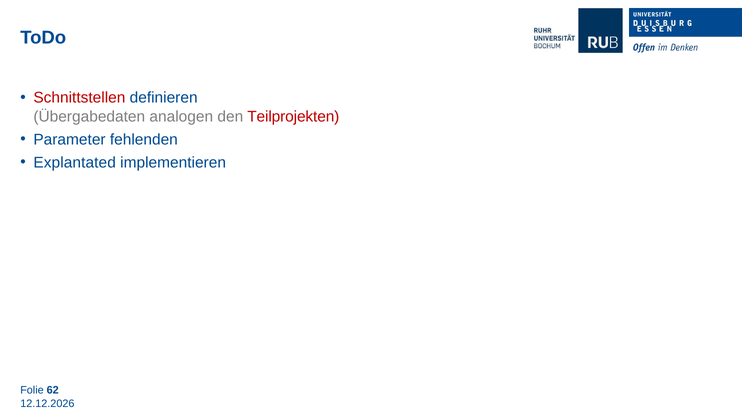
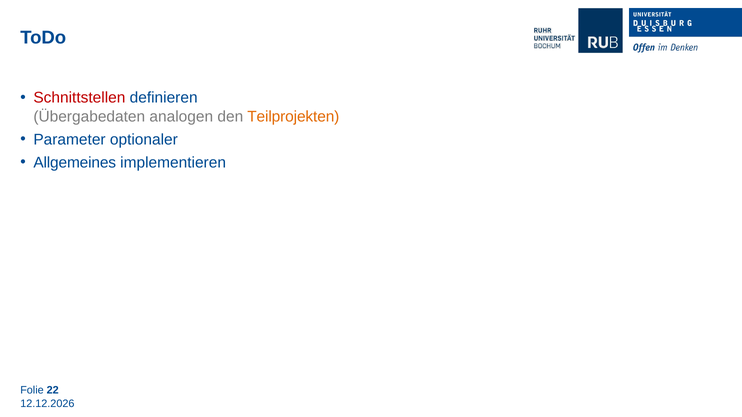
Teilprojekten colour: red -> orange (293, 117)
fehlenden: fehlenden -> optionaler (144, 140)
Explantated: Explantated -> Allgemeines (75, 163)
62: 62 -> 22 (53, 391)
